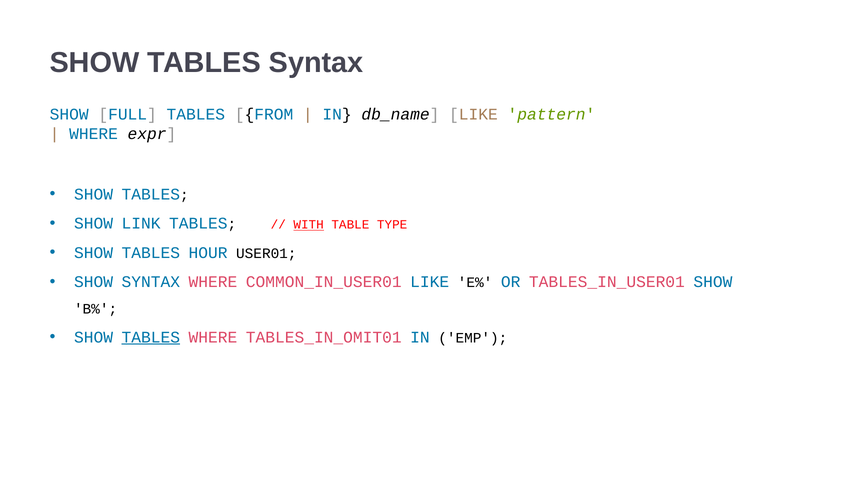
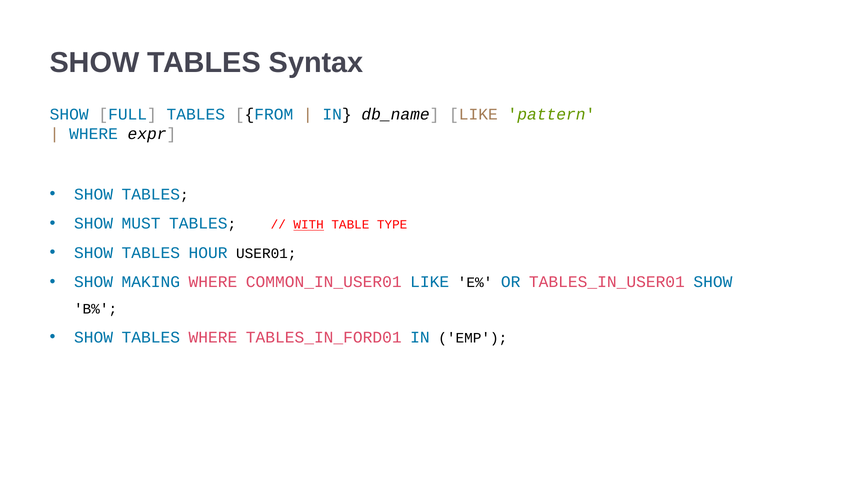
LINK: LINK -> MUST (141, 224)
SHOW SYNTAX: SYNTAX -> MAKING (151, 282)
TABLES underline: present -> none (151, 337)
TABLES_IN_OMIT01: TABLES_IN_OMIT01 -> TABLES_IN_FORD01 (324, 337)
